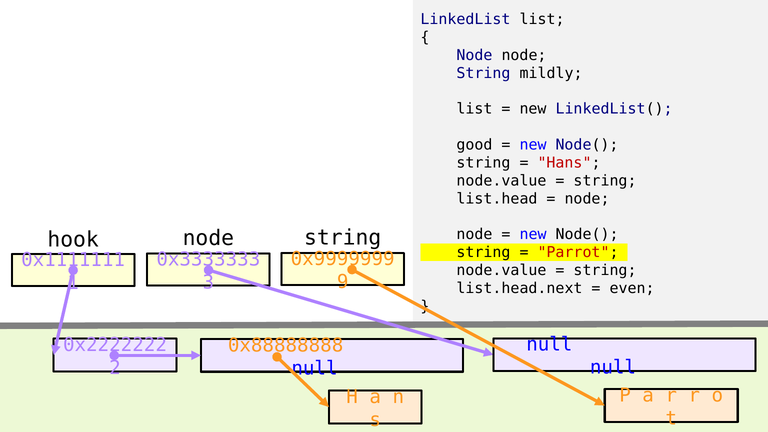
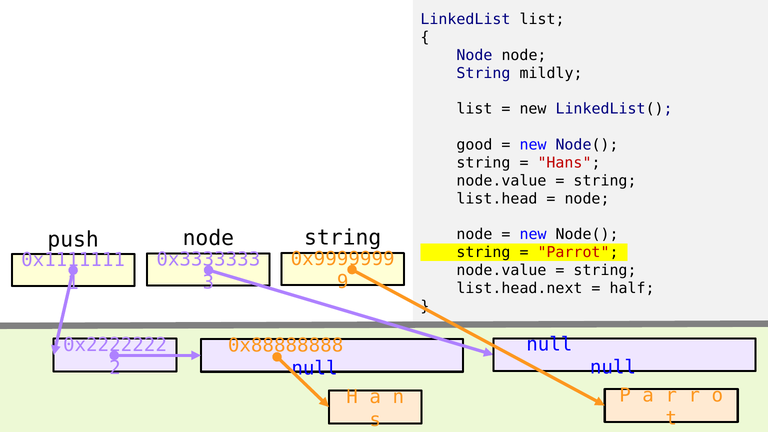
hook: hook -> push (73, 240)
even: even -> half (632, 288)
